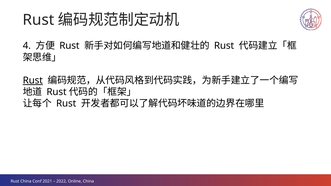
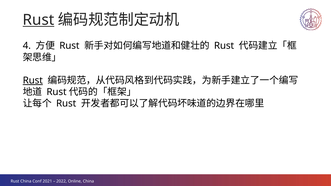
Rust underline: none -> present (38, 20)
